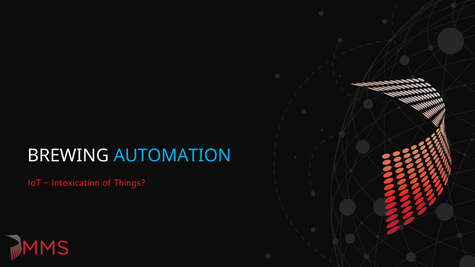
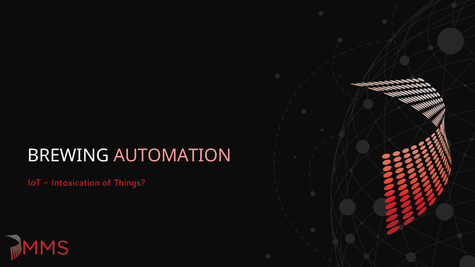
AUTOMATION colour: light blue -> pink (172, 156)
